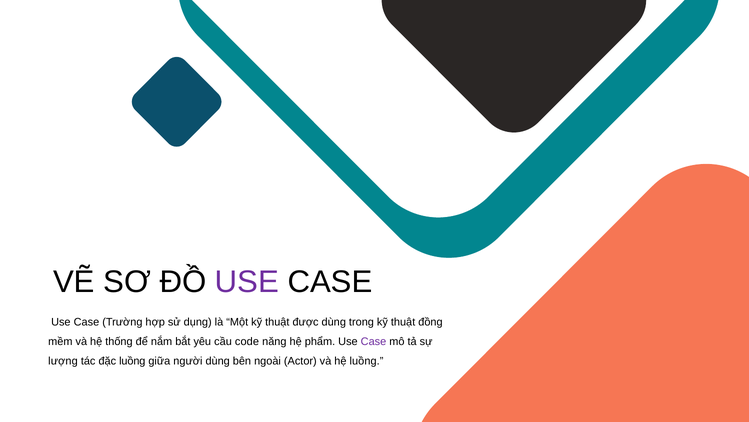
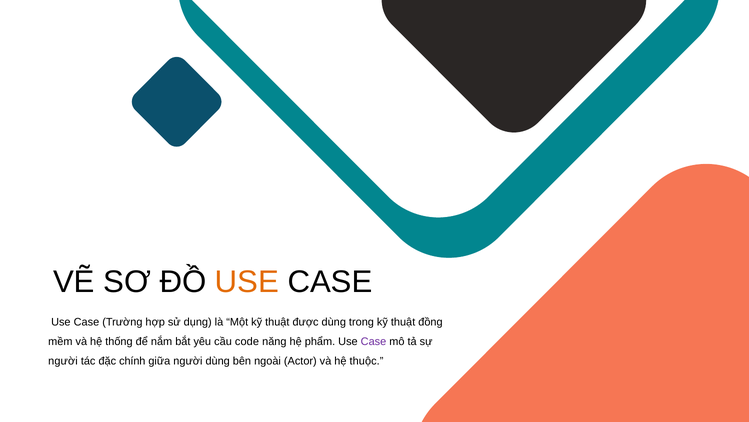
USE colour: purple -> orange (247, 281)
lượng: lượng -> người (63, 361)
đặc luồng: luồng -> chính (132, 361)
hệ luồng: luồng -> thuộc (367, 361)
